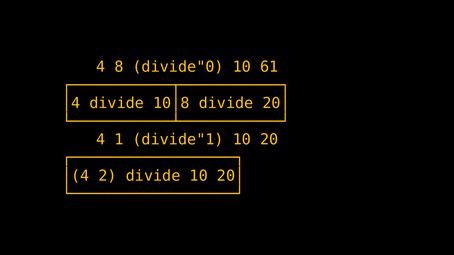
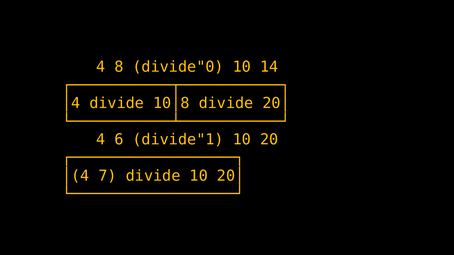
61: 61 -> 14 (269, 67)
1: 1 -> 6 (119, 140)
2: 2 -> 7 (108, 176)
